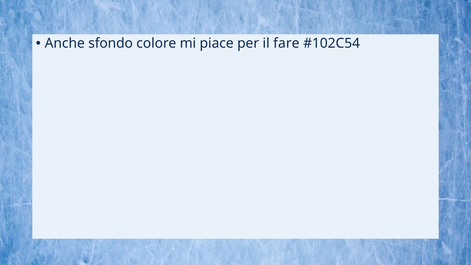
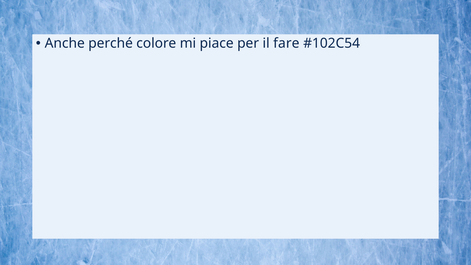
sfondo: sfondo -> perché (111, 43)
